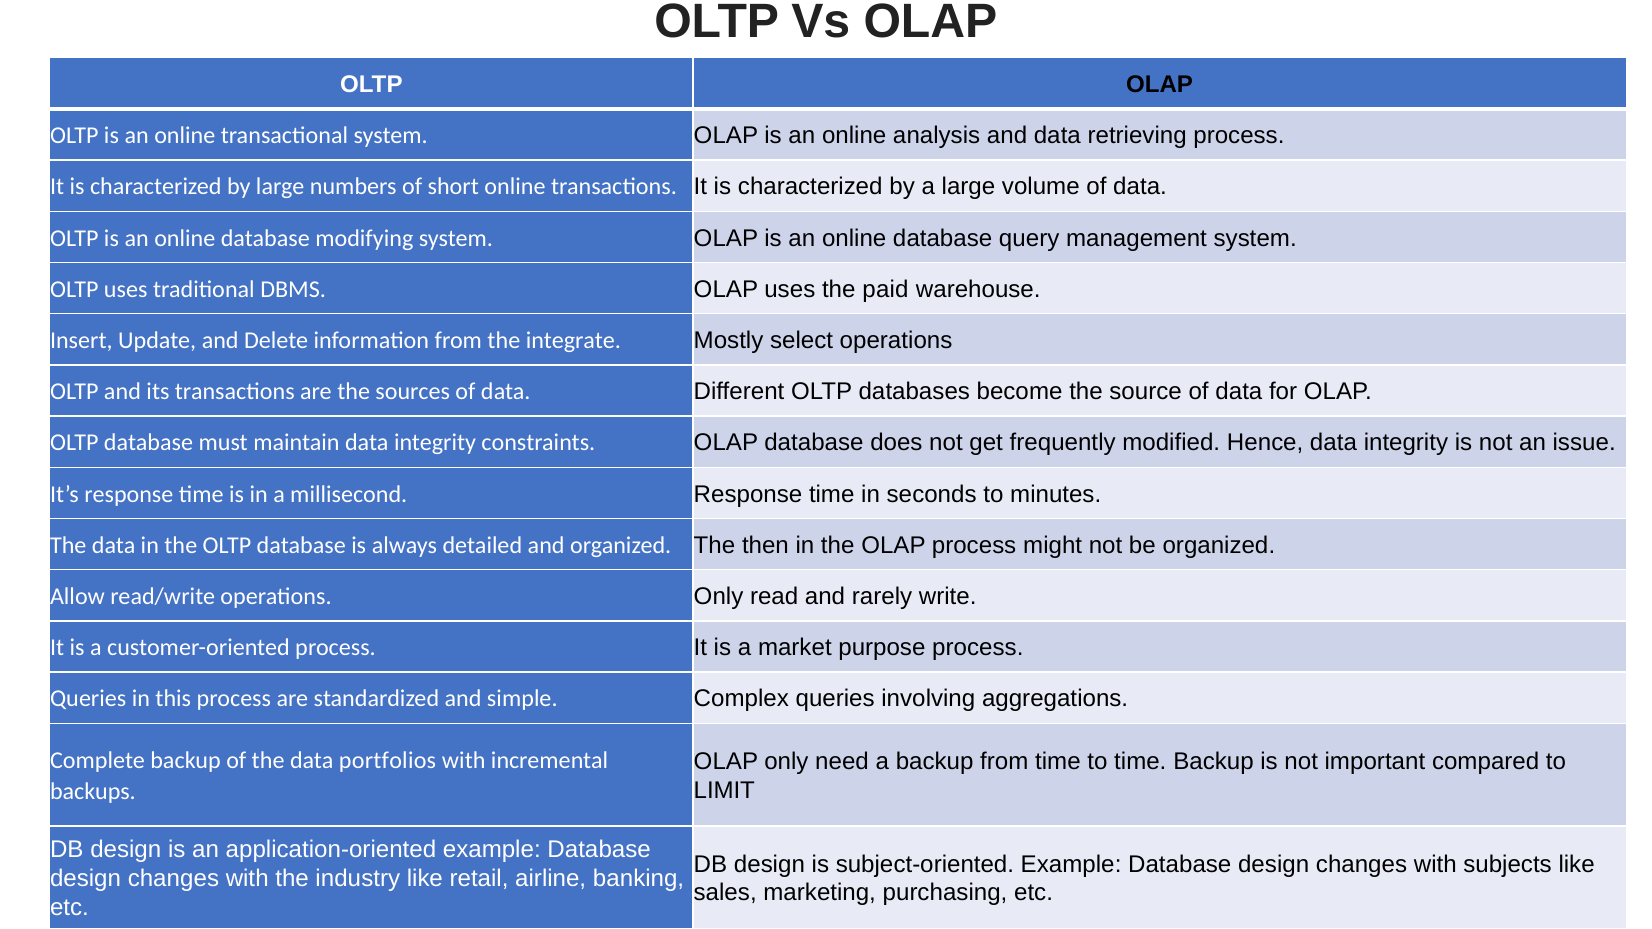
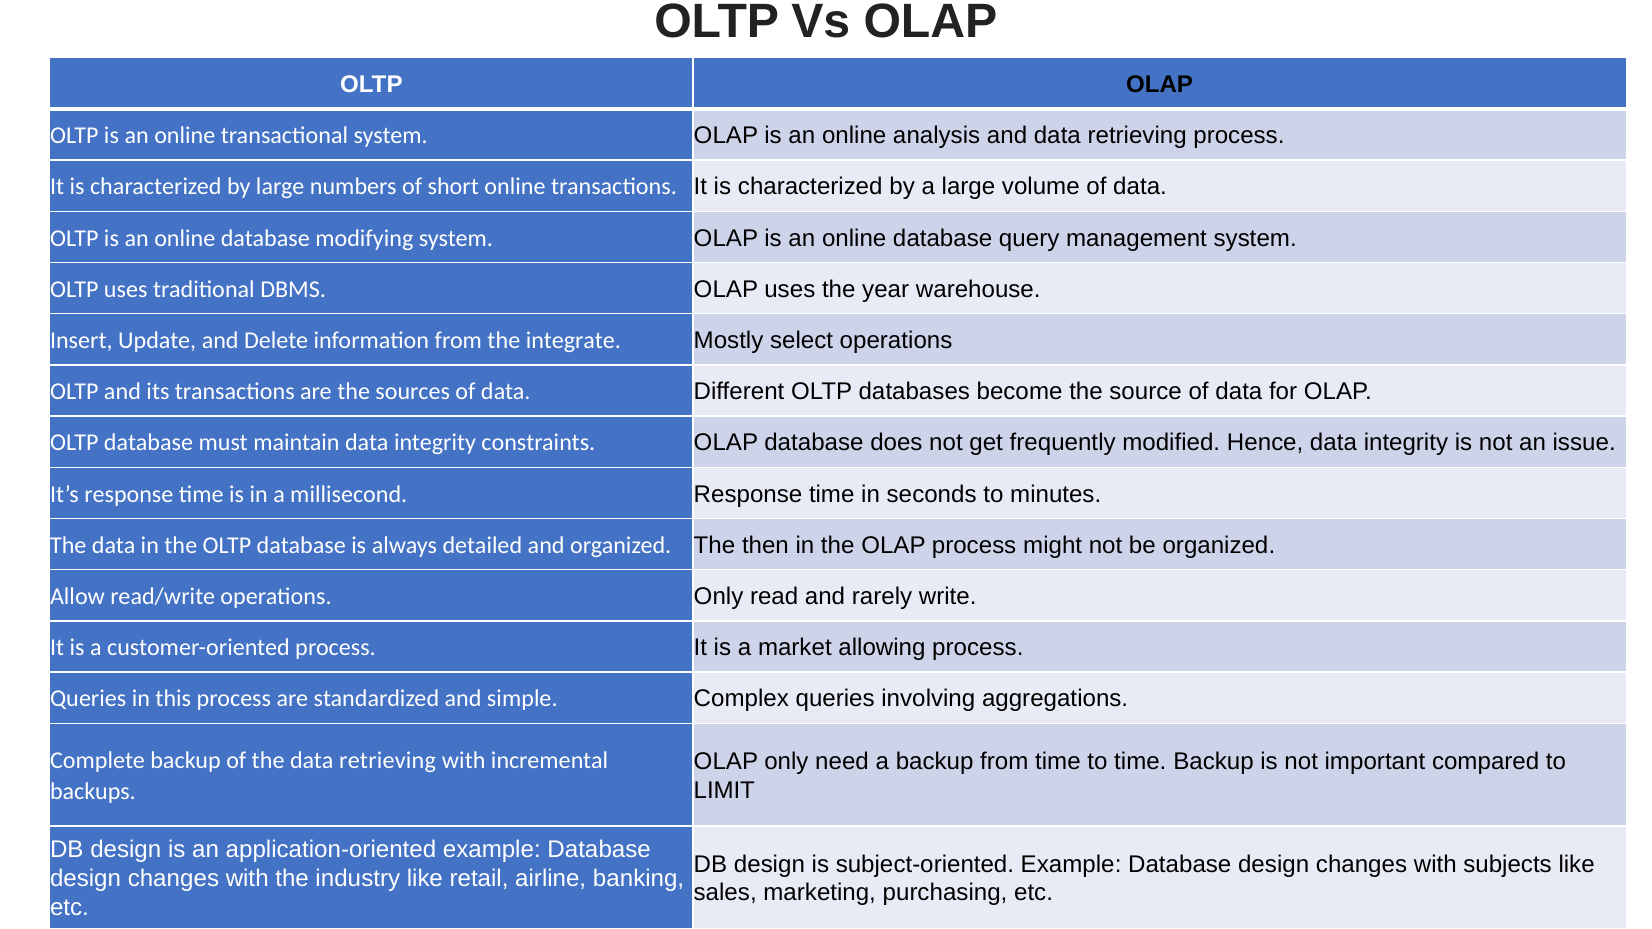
paid: paid -> year (886, 289)
purpose: purpose -> allowing (882, 648)
the data portfolios: portfolios -> retrieving (388, 760)
